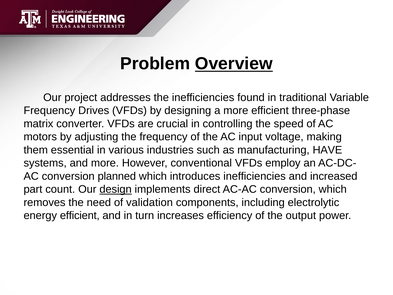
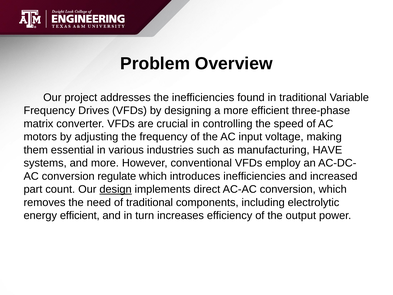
Overview underline: present -> none (234, 64)
planned: planned -> regulate (117, 176)
of validation: validation -> traditional (150, 202)
